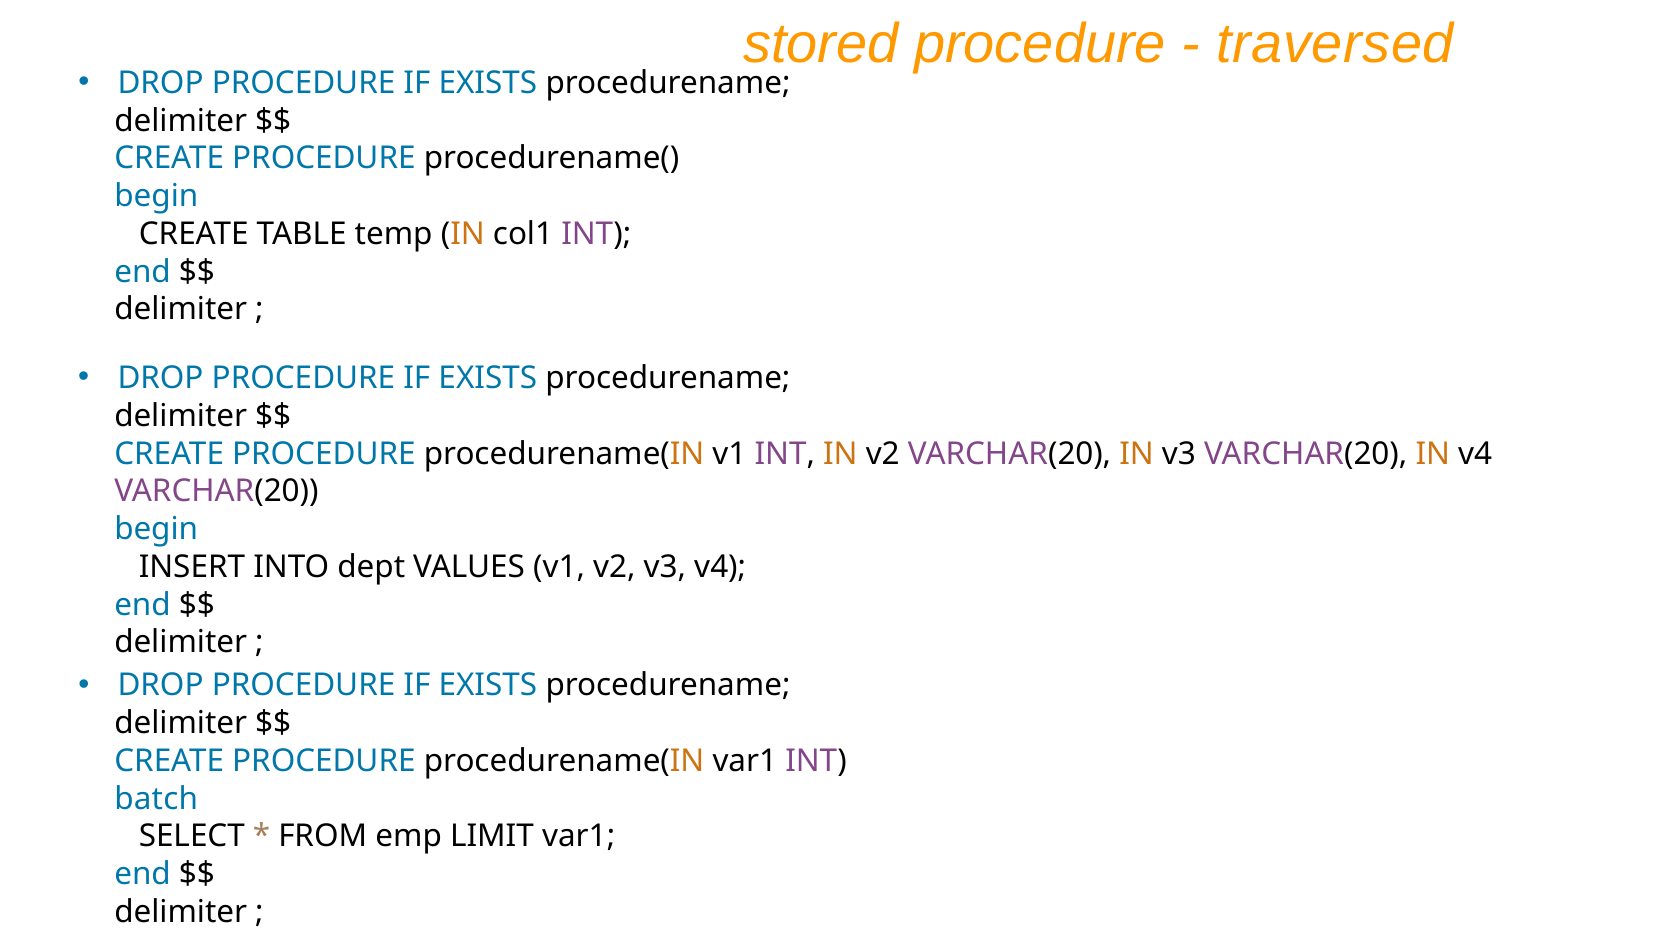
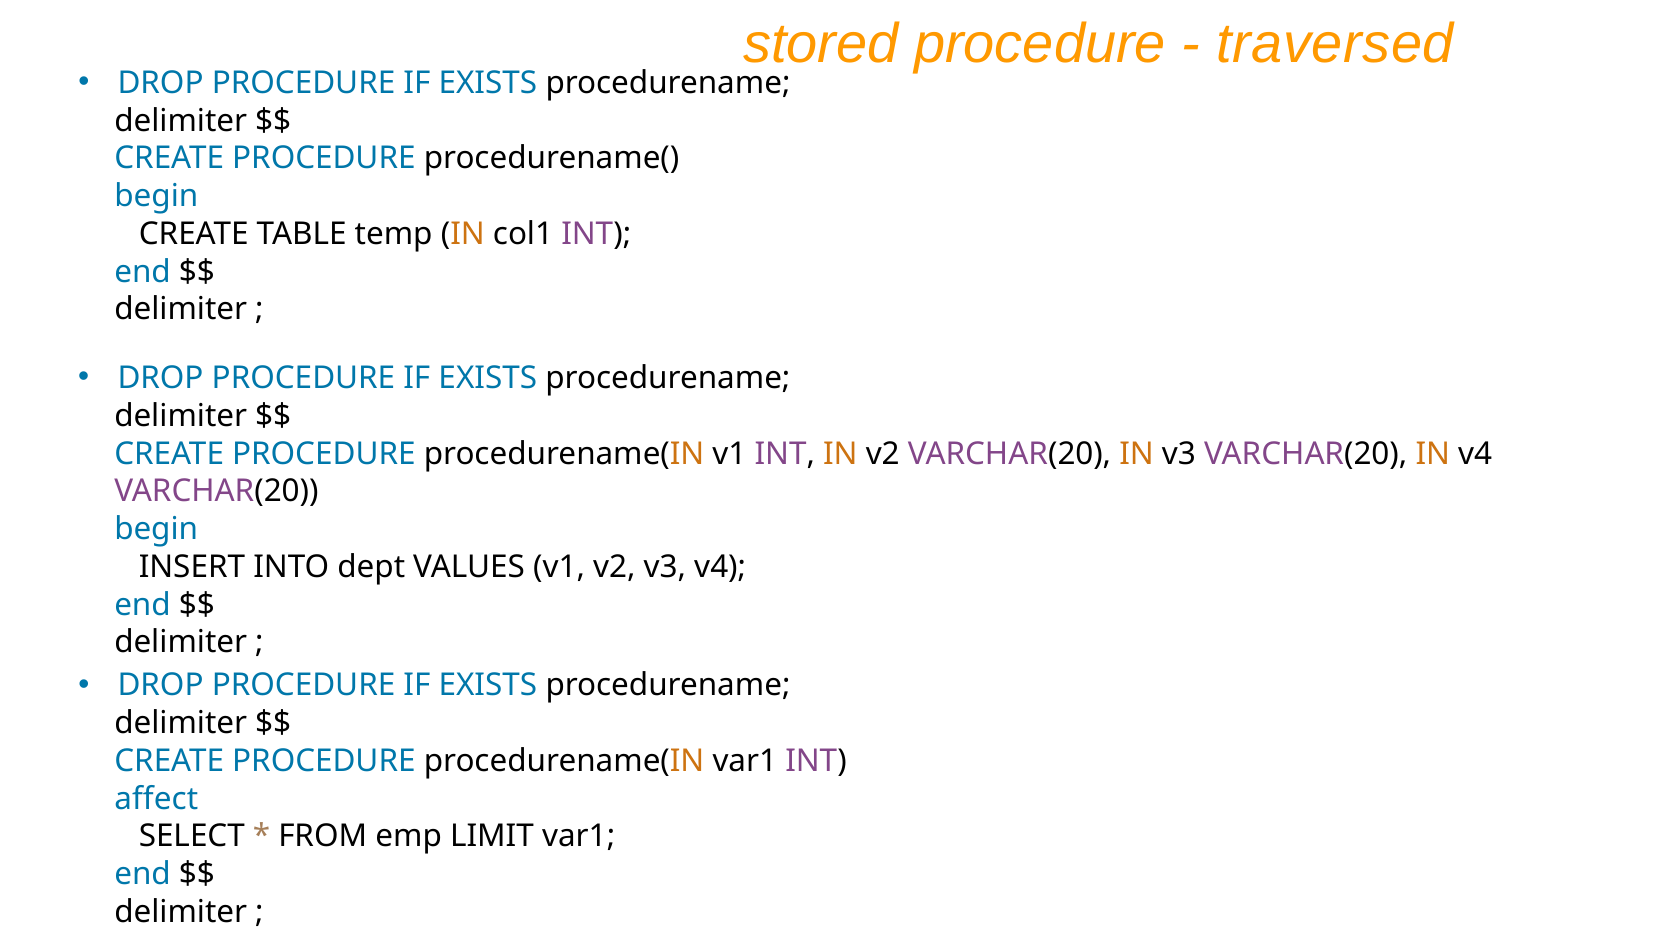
batch: batch -> affect (156, 799)
